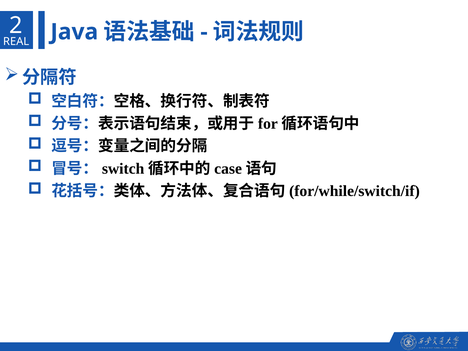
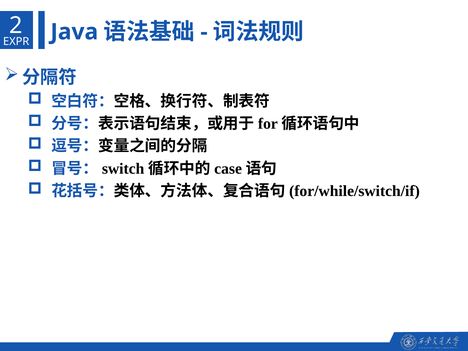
REAL: REAL -> EXPR (16, 42)
